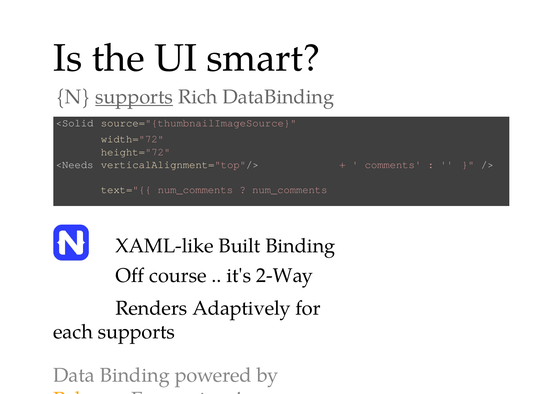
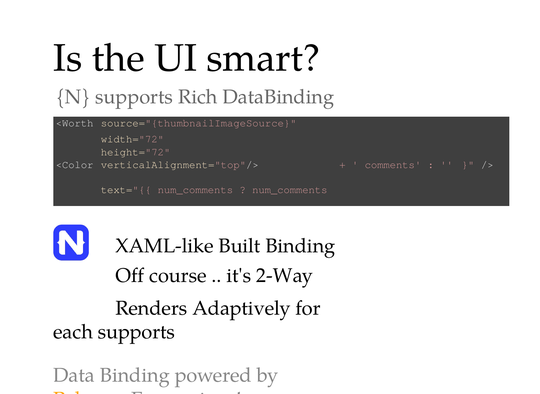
supports underline: present -> none (134, 97)
<Solid: <Solid -> <Worth (75, 123)
<Needs: <Needs -> <Color (75, 165)
